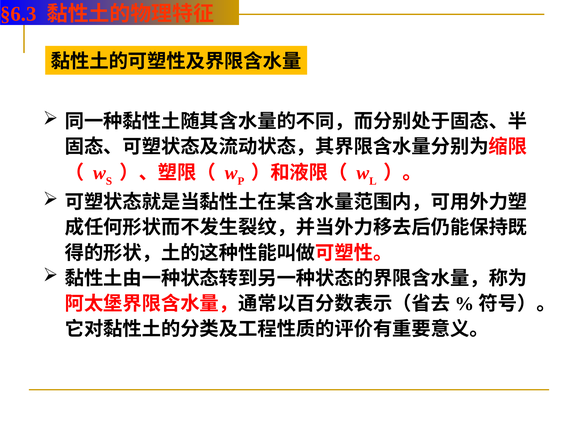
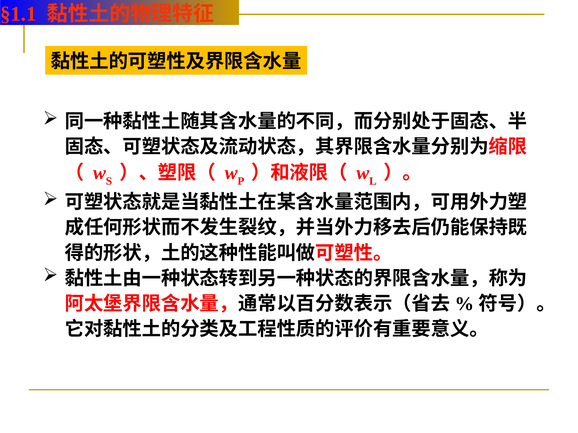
§6.3: §6.3 -> §1.1 (18, 14)
